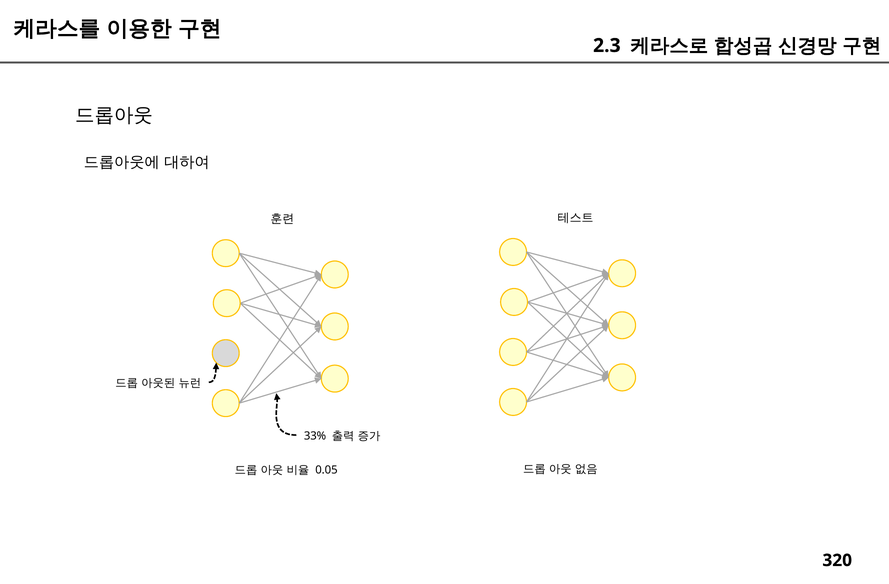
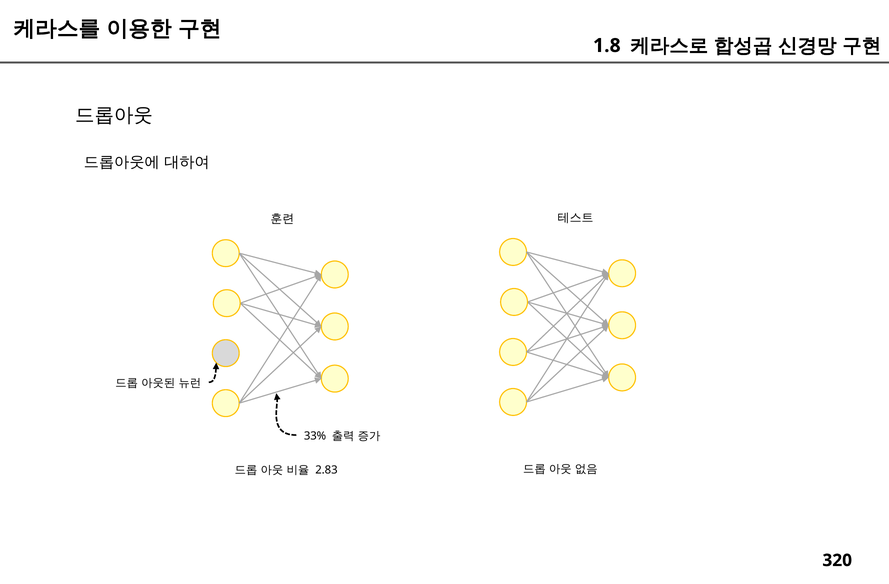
2.3: 2.3 -> 1.8 (607, 46)
0.05: 0.05 -> 2.83 (326, 470)
